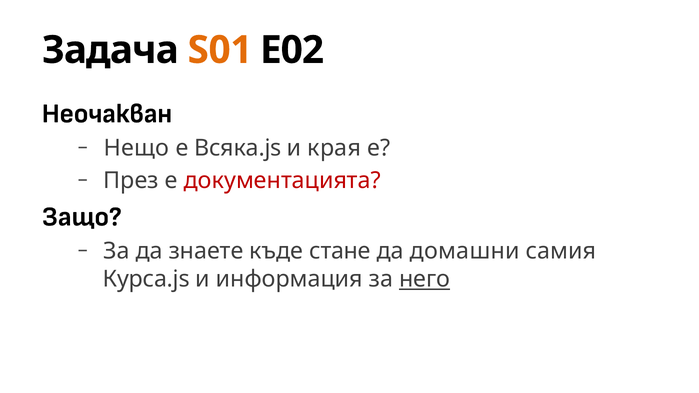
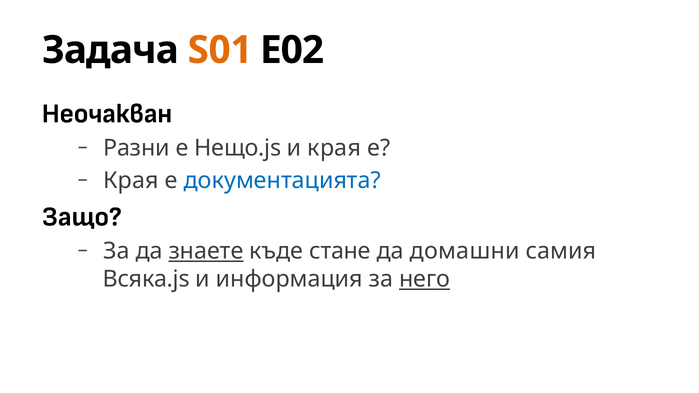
Нещо: Нещо -> Разни (136, 148)
Всяка.js: Всяка.js -> Нещо.js (238, 148)
През: През -> Края (131, 181)
документацията colour: red -> blue (282, 181)
знаете underline: none -> present (206, 251)
Курса.js: Курса.js -> Всяка.js (146, 279)
